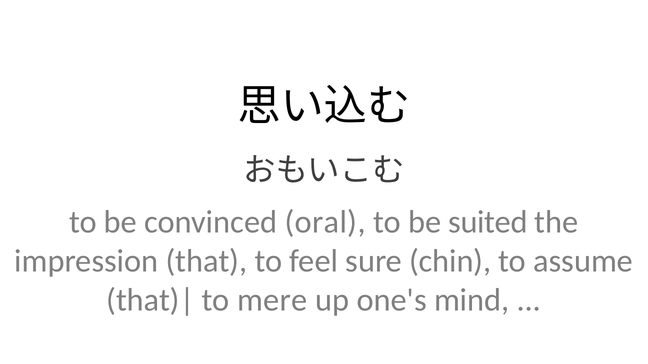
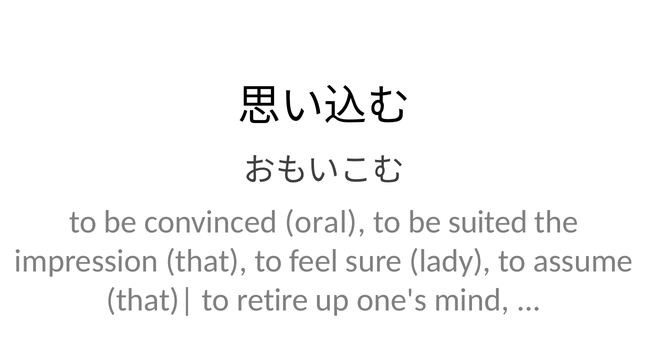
chin: chin -> lady (450, 261)
mere: mere -> retire (273, 300)
